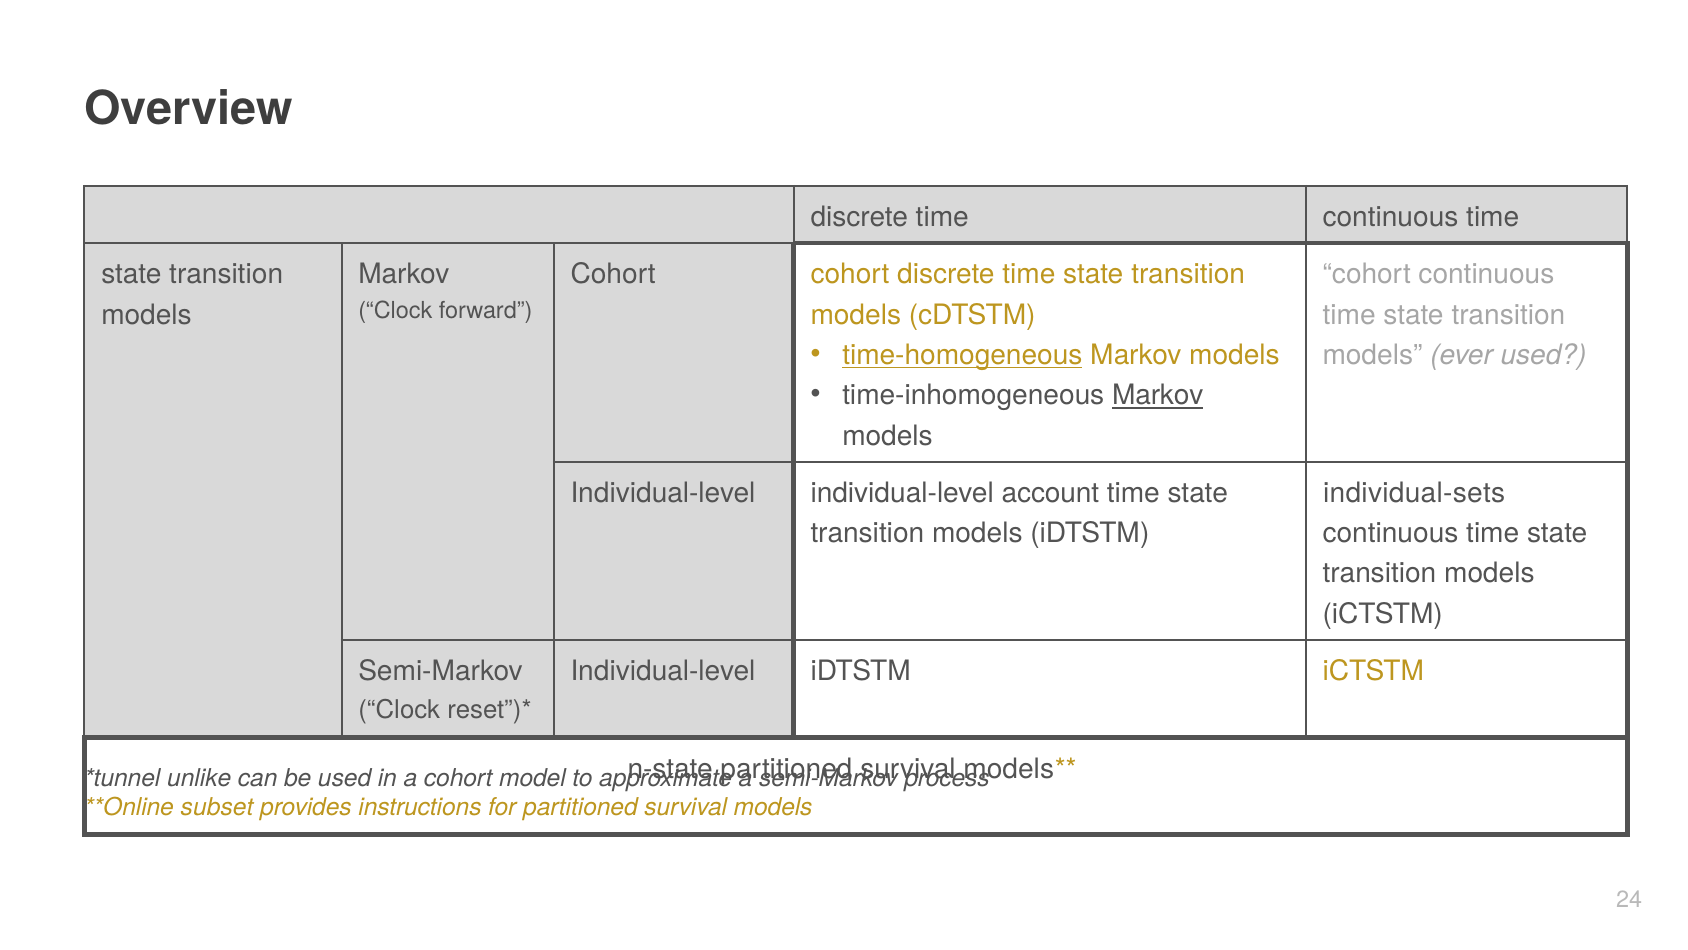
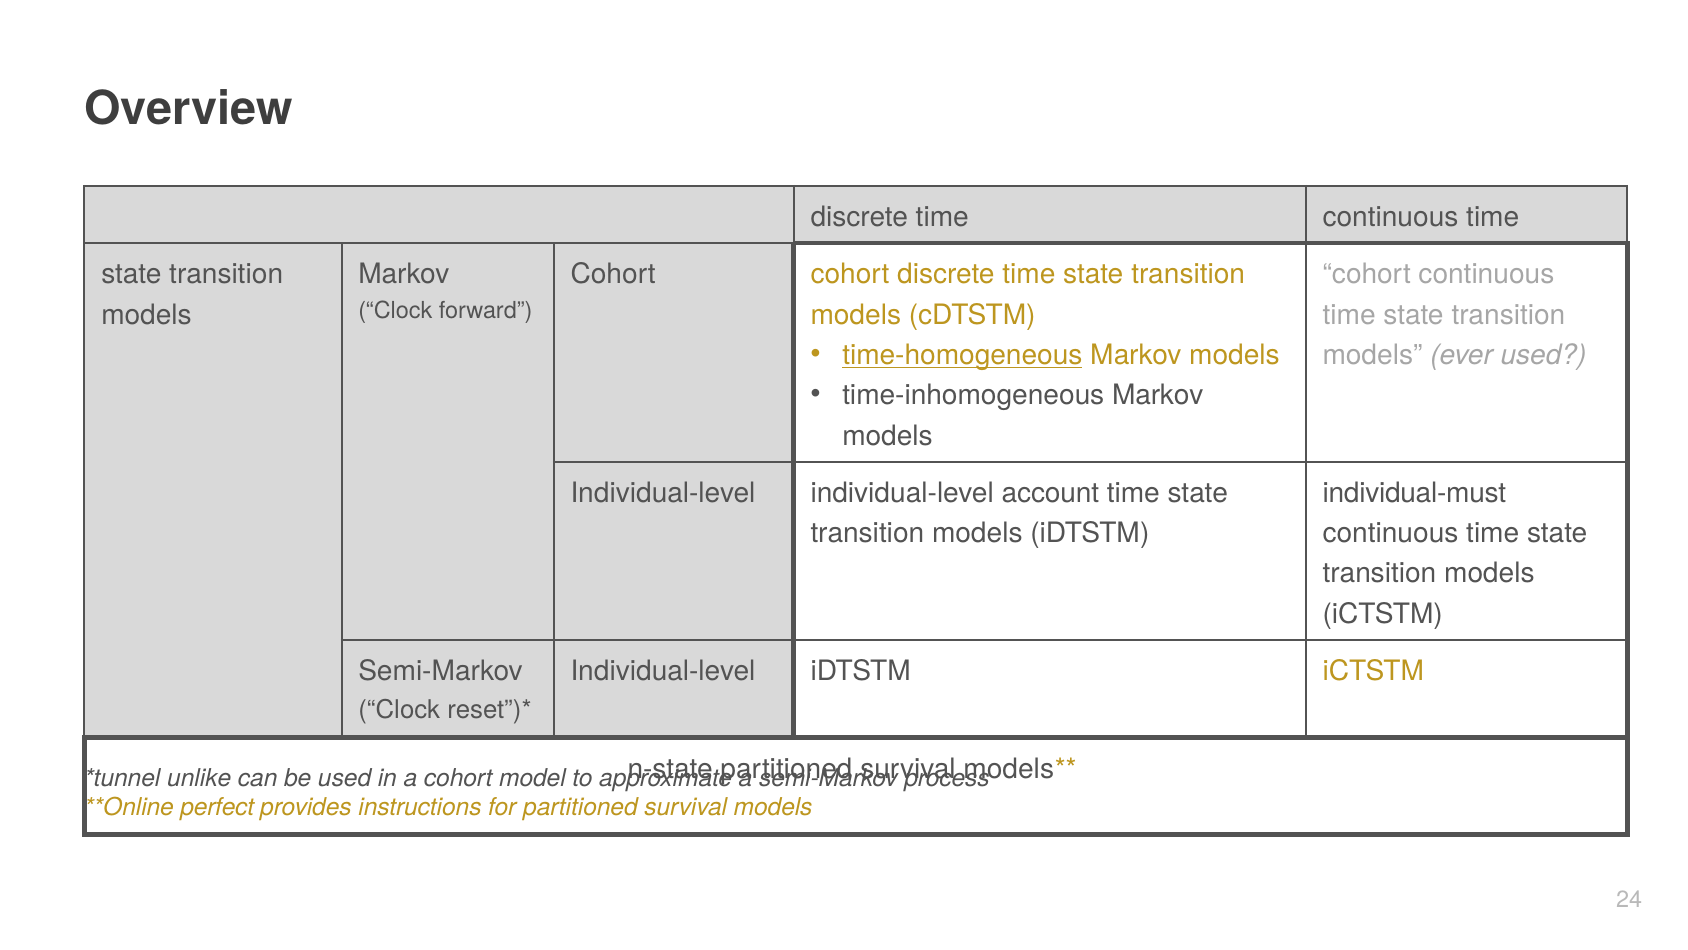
Markov underline: present -> none (1158, 395)
individual-sets: individual-sets -> individual-must (1414, 493)
subset: subset -> perfect (217, 807)
